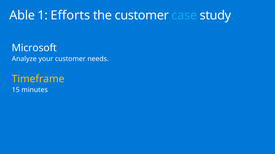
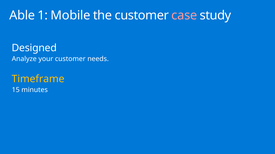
Efforts: Efforts -> Mobile (70, 15)
case colour: light blue -> pink (184, 15)
Microsoft: Microsoft -> Designed (34, 48)
